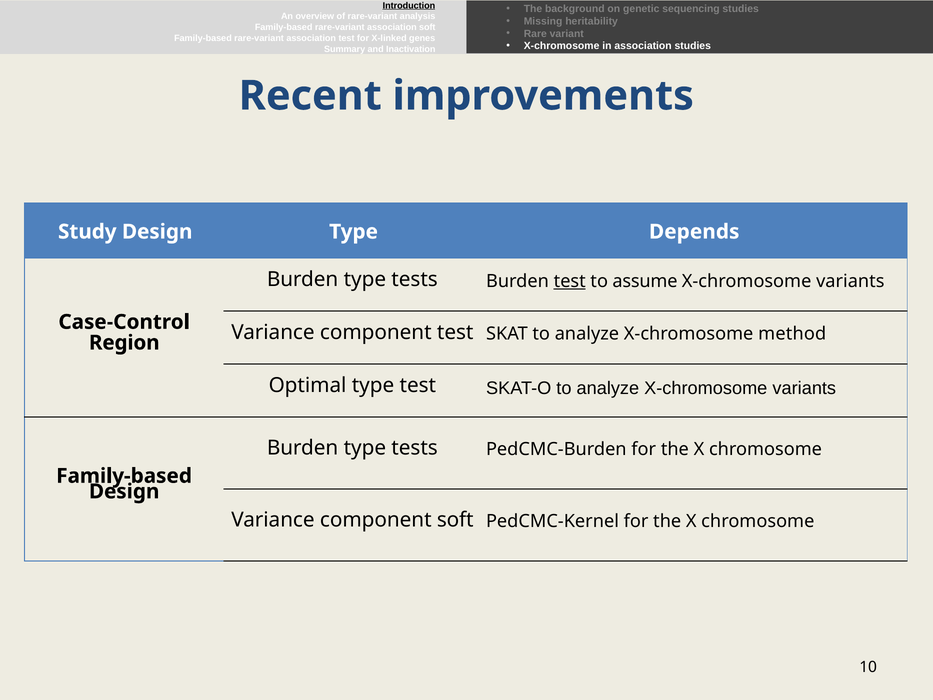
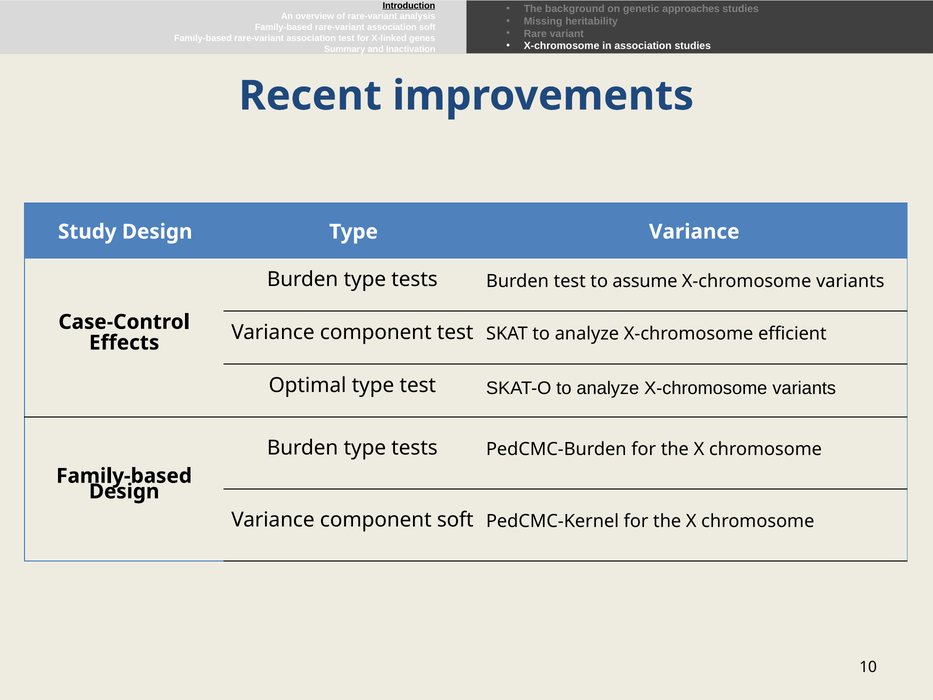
sequencing: sequencing -> approaches (691, 9)
Type Depends: Depends -> Variance (694, 232)
test underline: present -> none (570, 281)
method: method -> efficient (792, 334)
Region: Region -> Effects (124, 343)
